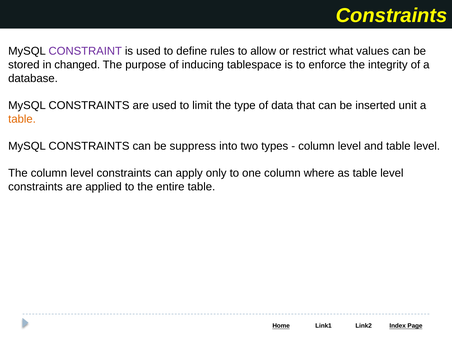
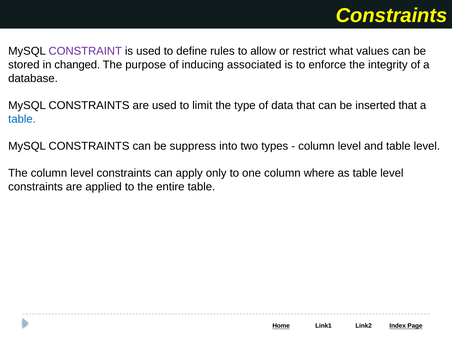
tablespace: tablespace -> associated (254, 65)
inserted unit: unit -> that (408, 105)
table colour: orange -> blue (22, 119)
